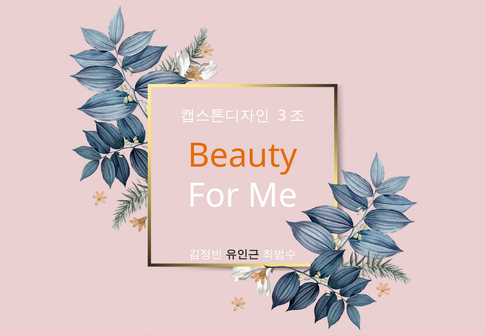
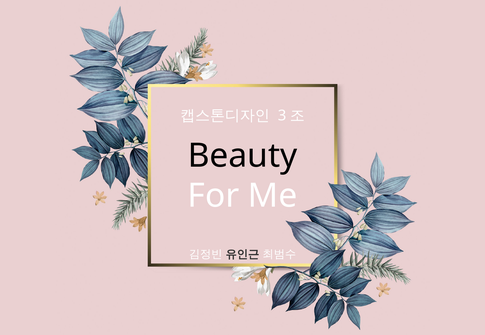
Beauty colour: orange -> black (242, 156)
